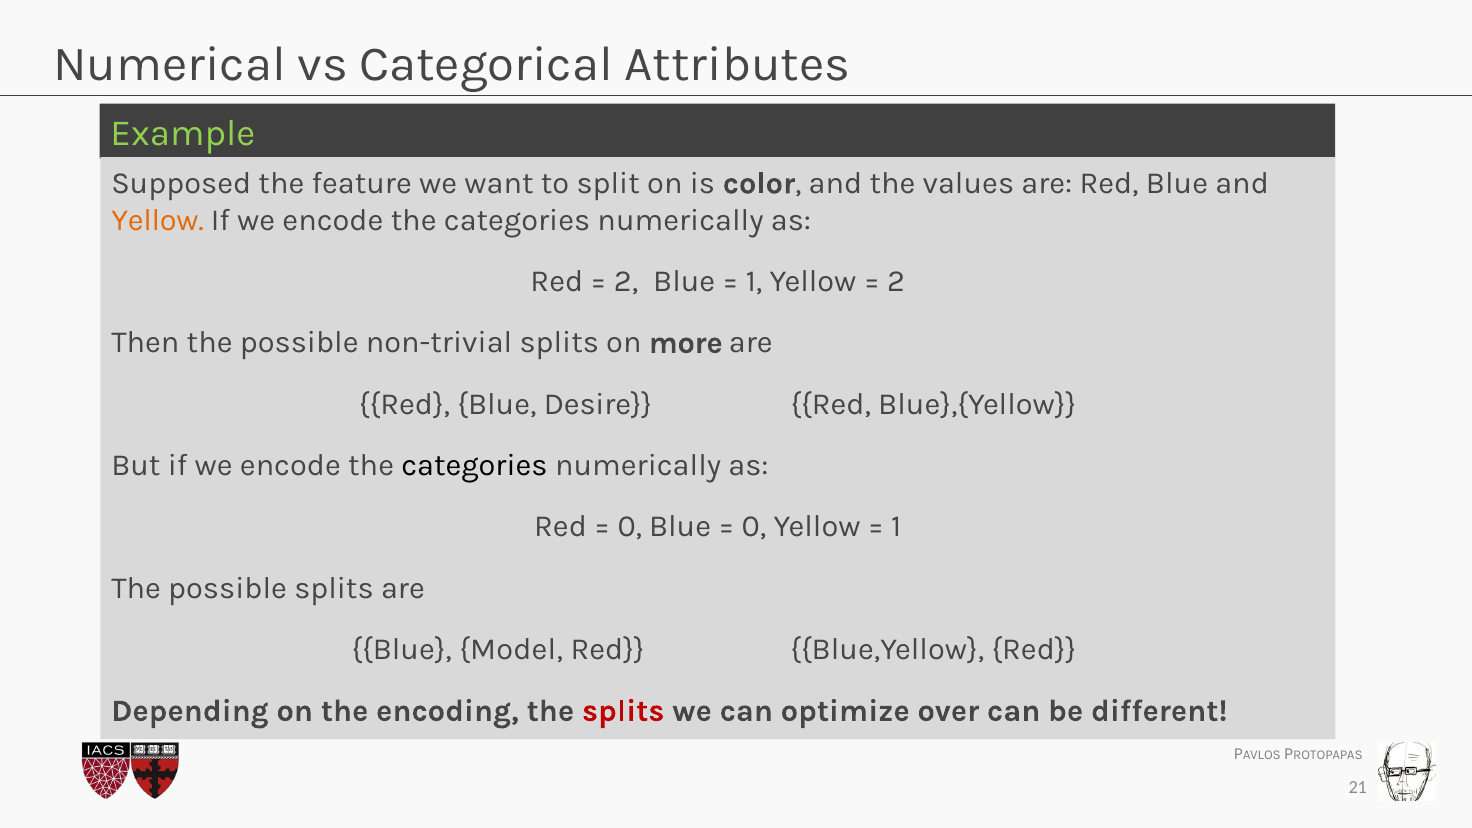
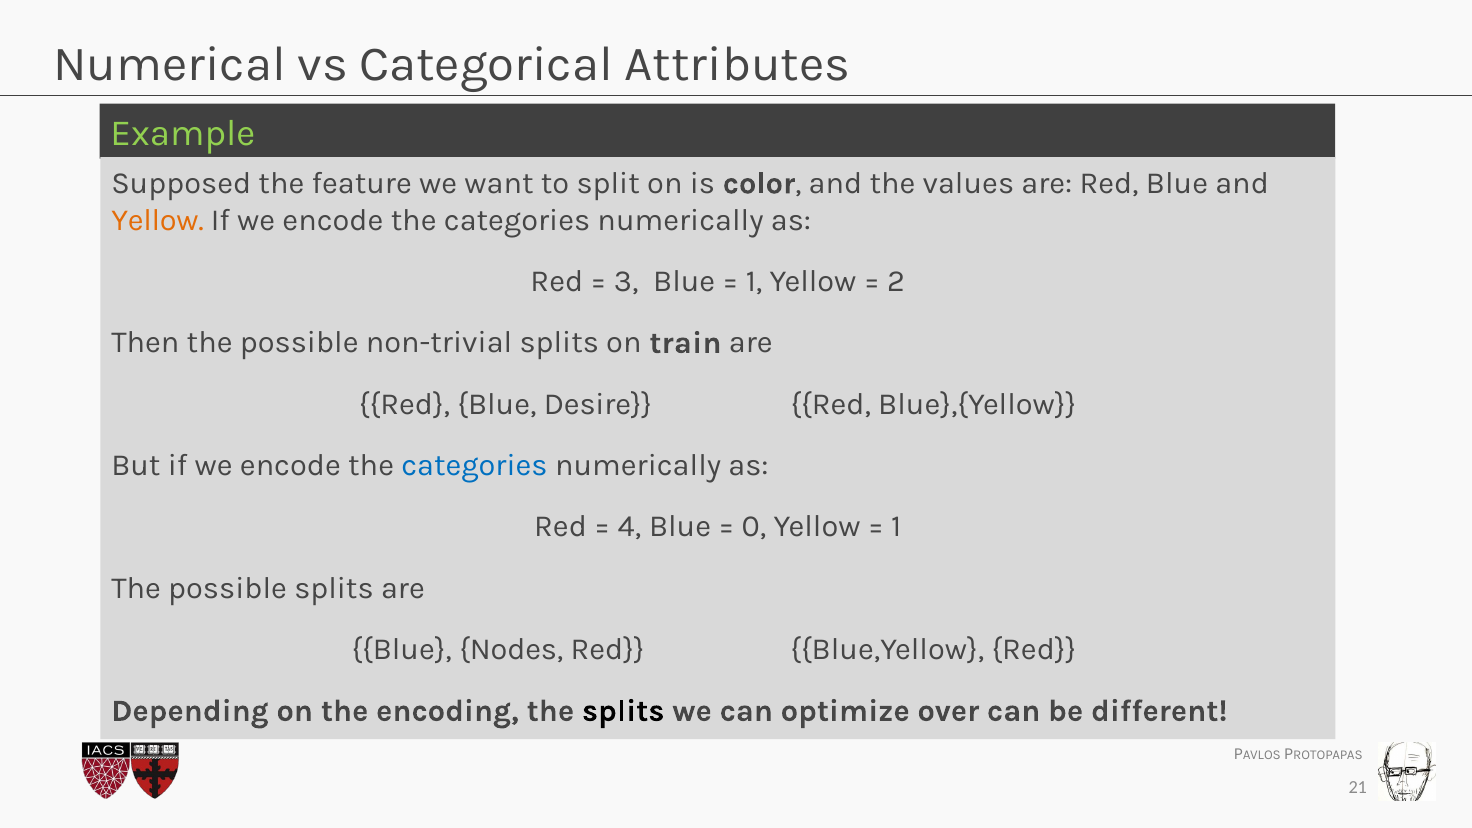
2: 2 -> 3 (626, 281)
more: more -> train (685, 343)
categories colour: black -> blue (474, 465)
0: 0 -> 4 (629, 527)
Model: Model -> Nodes (511, 649)
splits colour: red -> black (623, 711)
